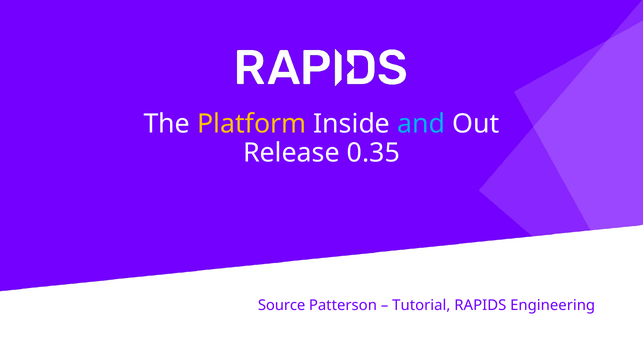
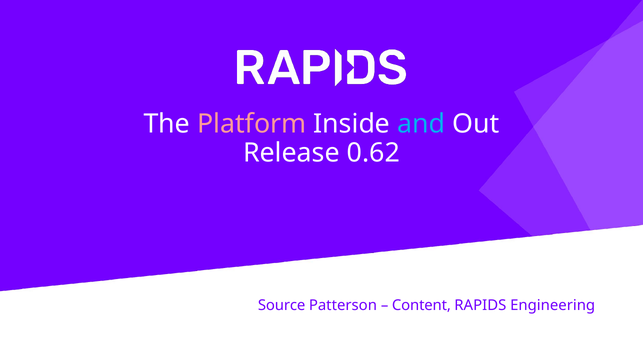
Platform colour: yellow -> pink (252, 124)
0.35: 0.35 -> 0.62 (373, 153)
Tutorial: Tutorial -> Content (421, 306)
